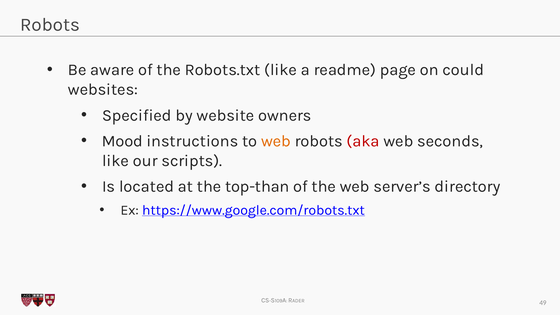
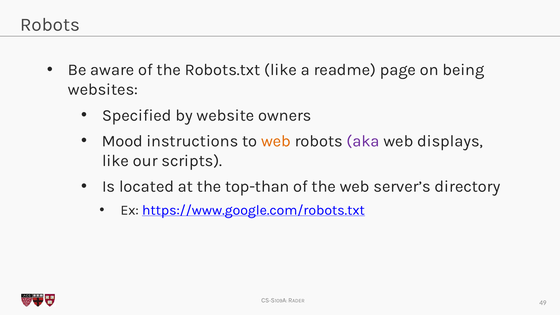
could: could -> being (463, 70)
aka colour: red -> purple (363, 141)
seconds: seconds -> displays (450, 141)
